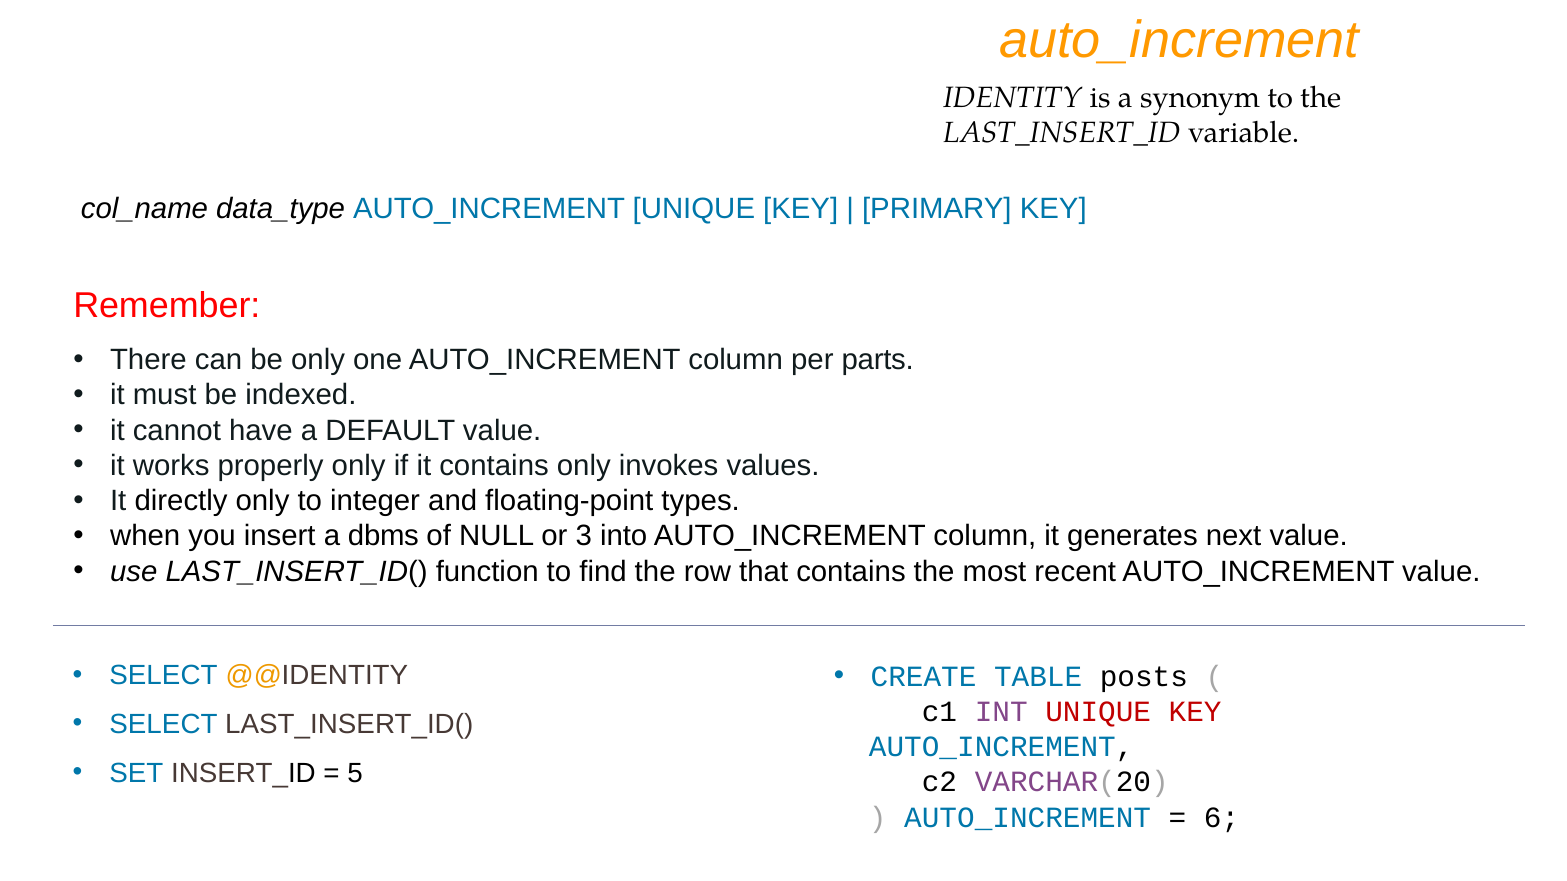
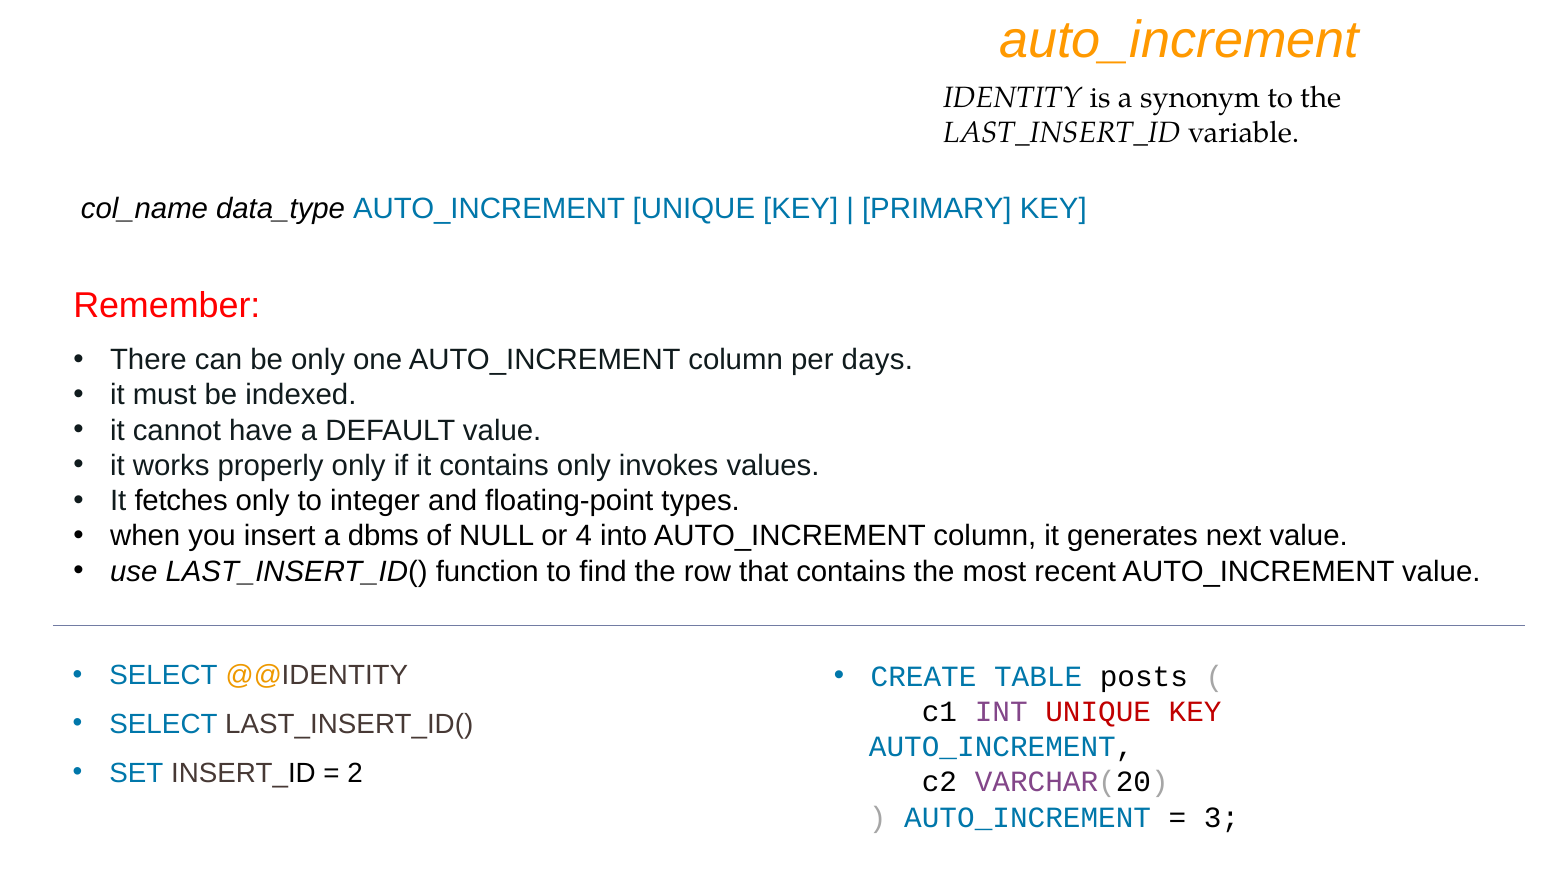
parts: parts -> days (877, 360)
directly: directly -> fetches (181, 501)
3: 3 -> 4 (584, 536)
5: 5 -> 2 (355, 774)
6: 6 -> 3 (1222, 818)
